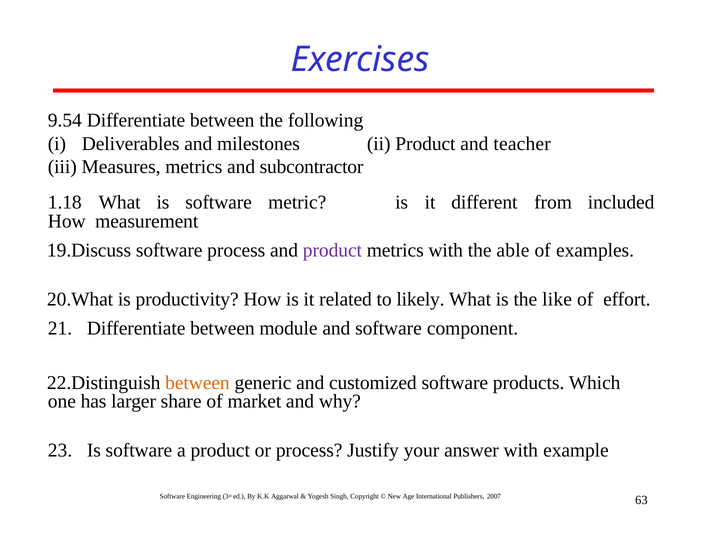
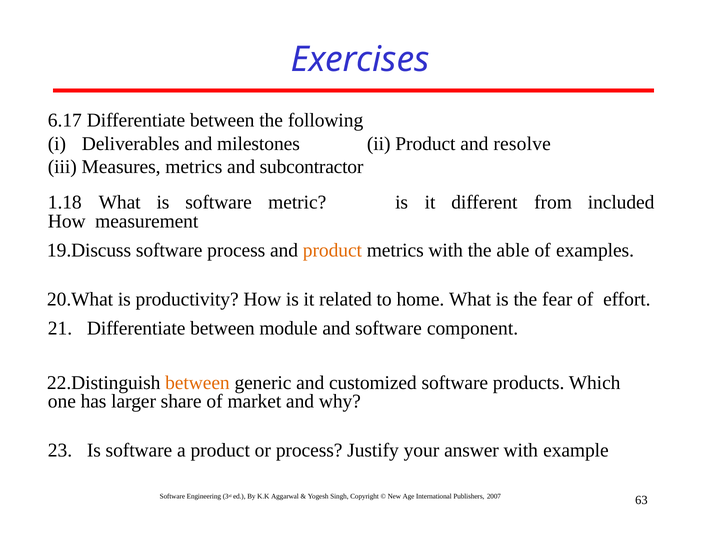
9.54: 9.54 -> 6.17 (65, 120)
teacher: teacher -> resolve (522, 144)
product colour: purple -> orange (332, 250)
likely: likely -> home (420, 300)
like: like -> fear (557, 300)
